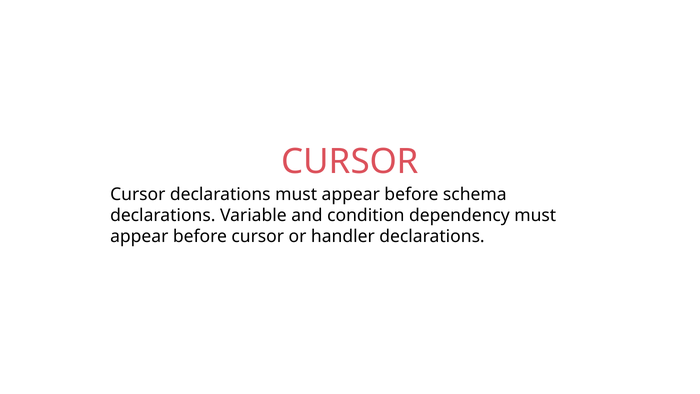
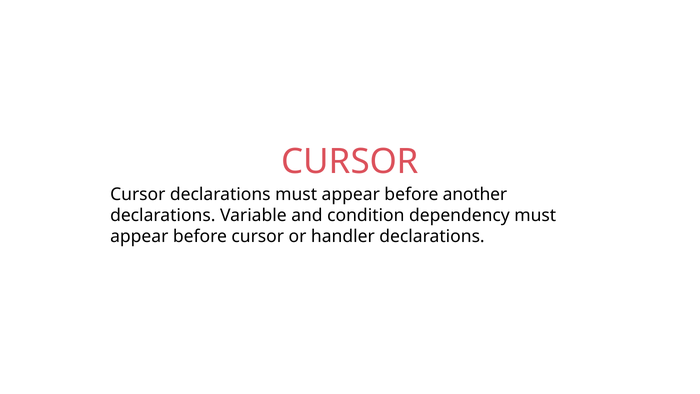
schema: schema -> another (475, 194)
